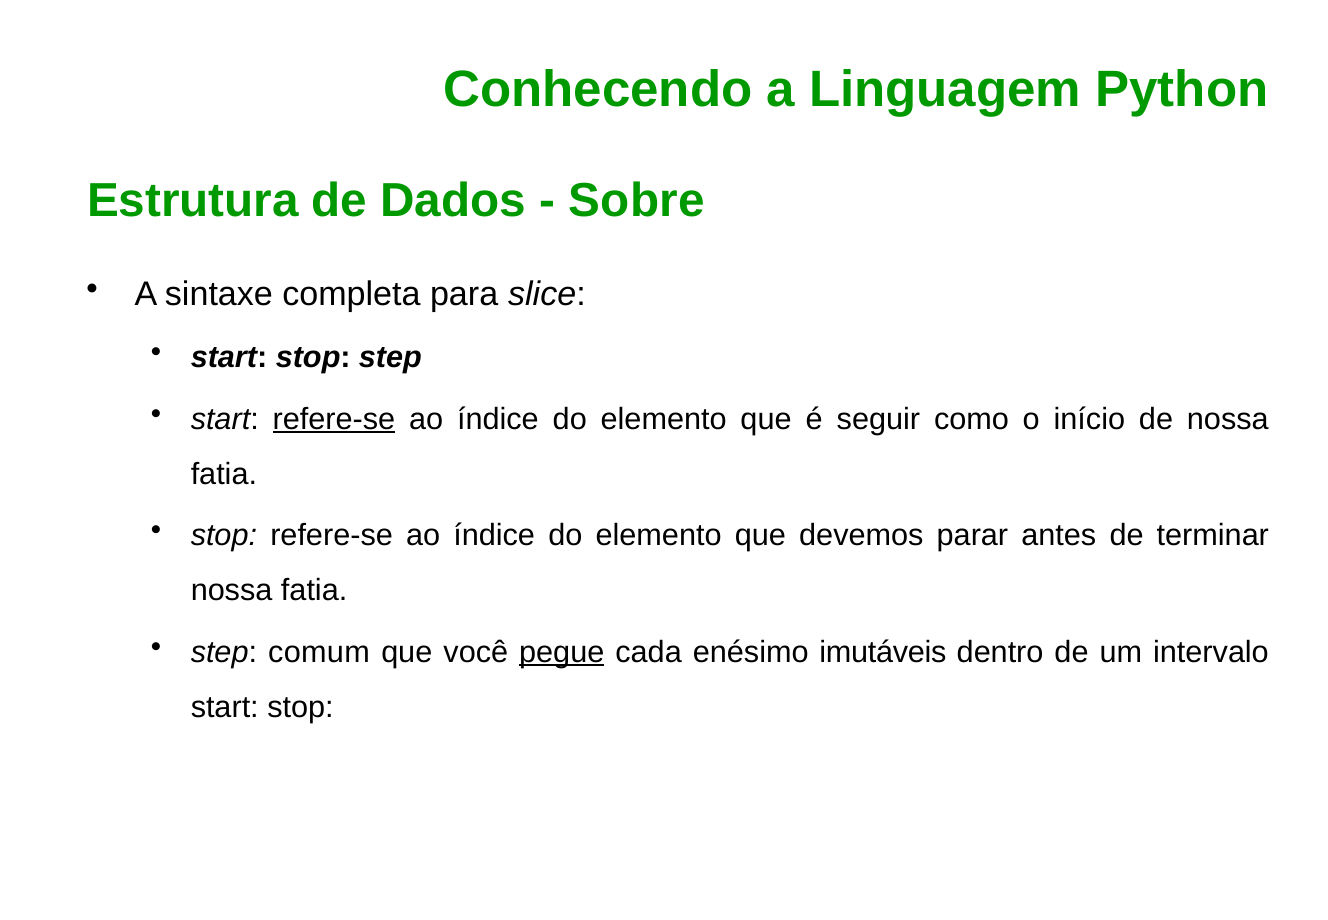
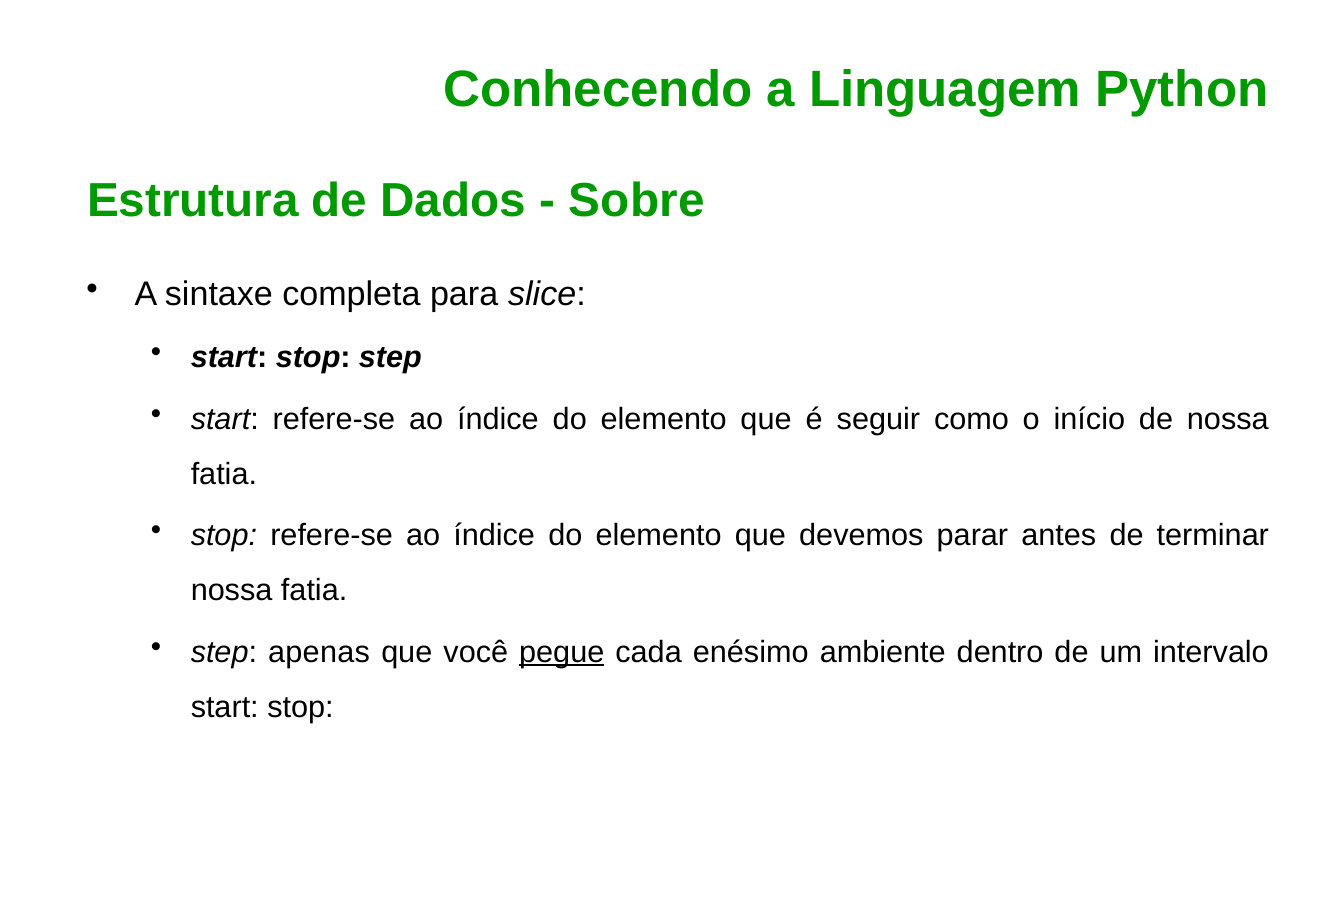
refere-se underline: present -> none (334, 419)
comum: comum -> apenas (319, 652)
imutáveis: imutáveis -> ambiente (883, 652)
